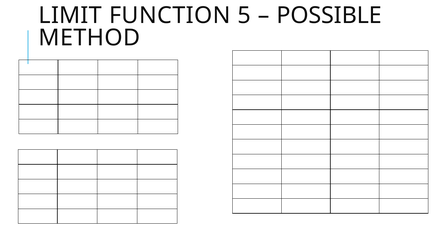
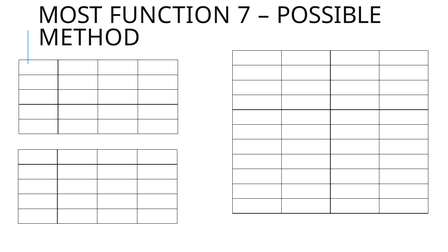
LIMIT: LIMIT -> MOST (70, 15)
5: 5 -> 7 (244, 15)
